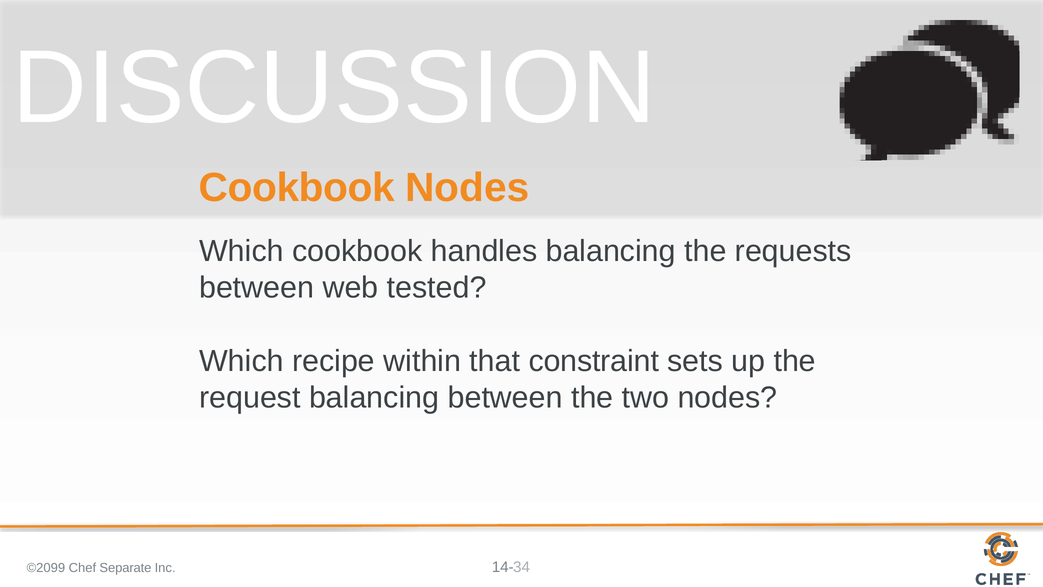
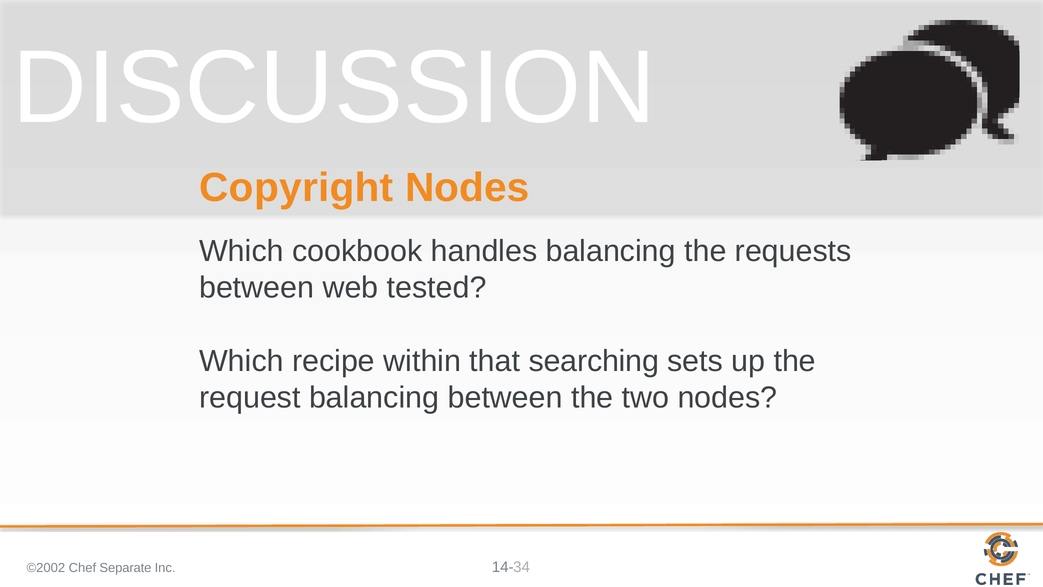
Cookbook: Cookbook -> Copyright (296, 188)
constraint: constraint -> searching (594, 361)
©2099: ©2099 -> ©2002 (46, 568)
